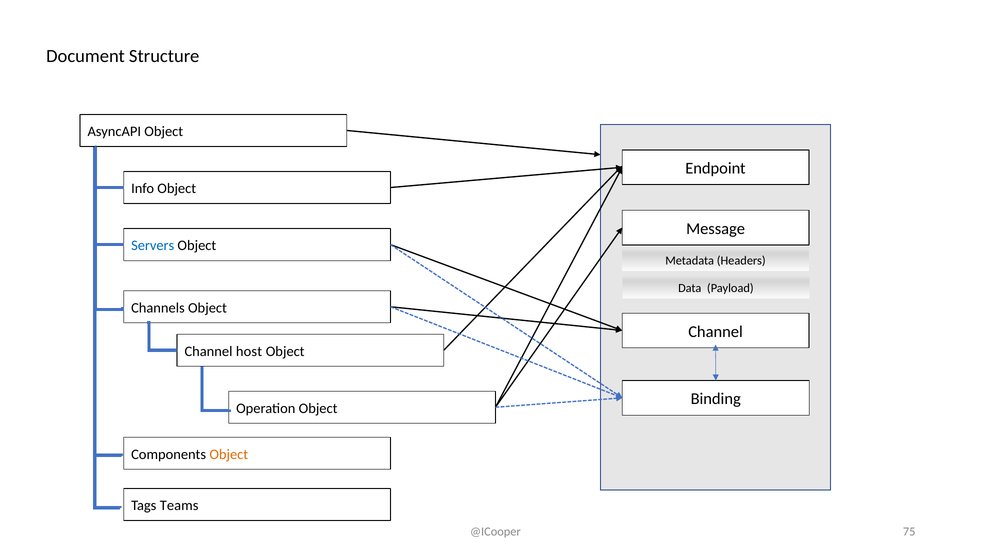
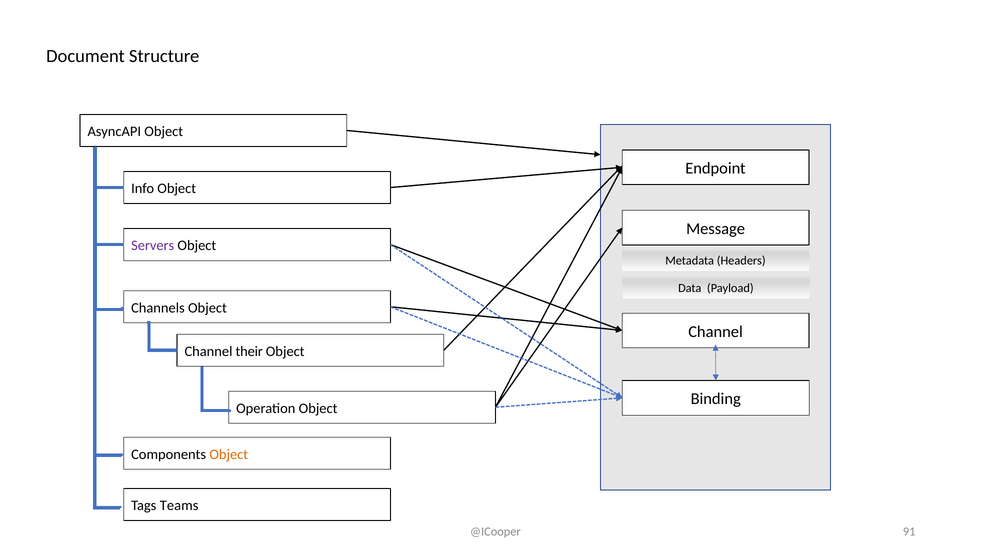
Servers colour: blue -> purple (153, 246)
host: host -> their (249, 352)
75: 75 -> 91 (909, 532)
